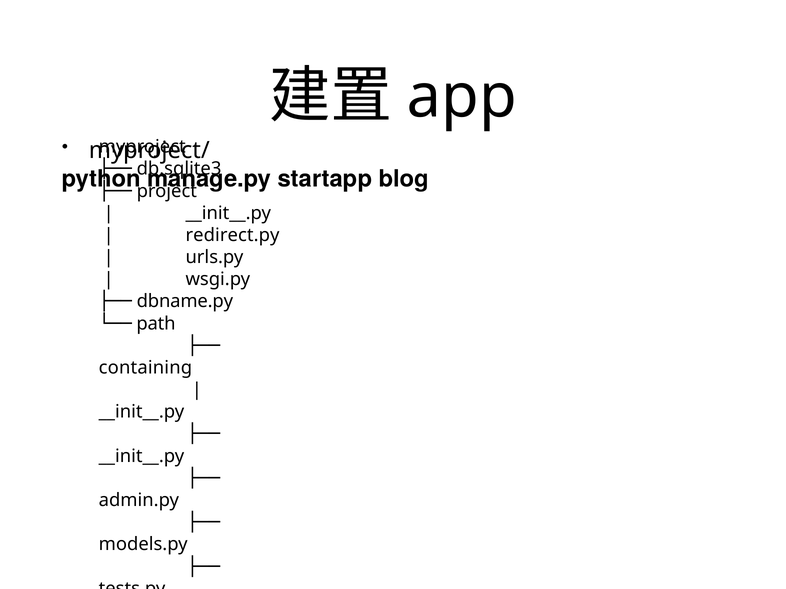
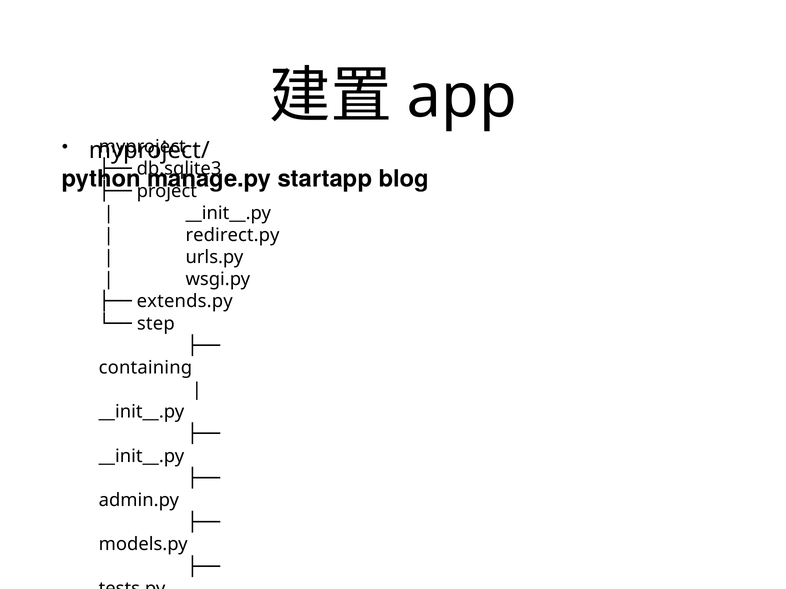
dbname.py: dbname.py -> extends.py (185, 302)
path: path -> step (156, 324)
